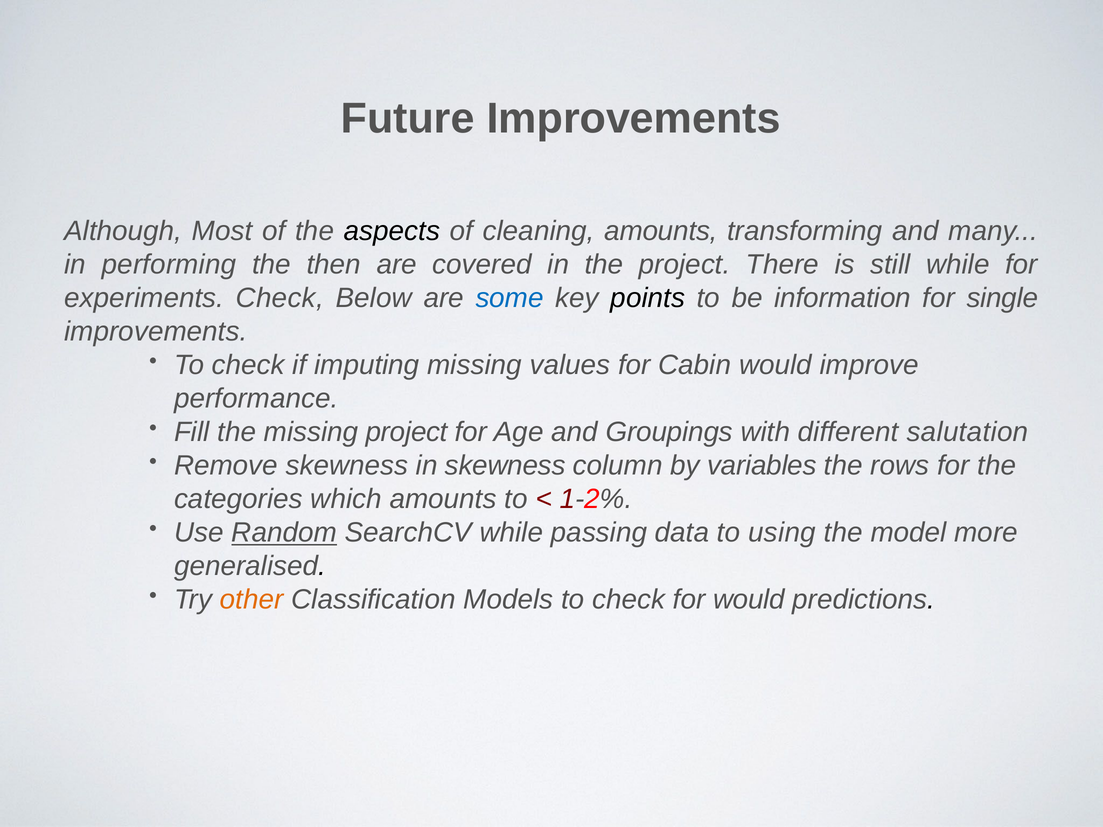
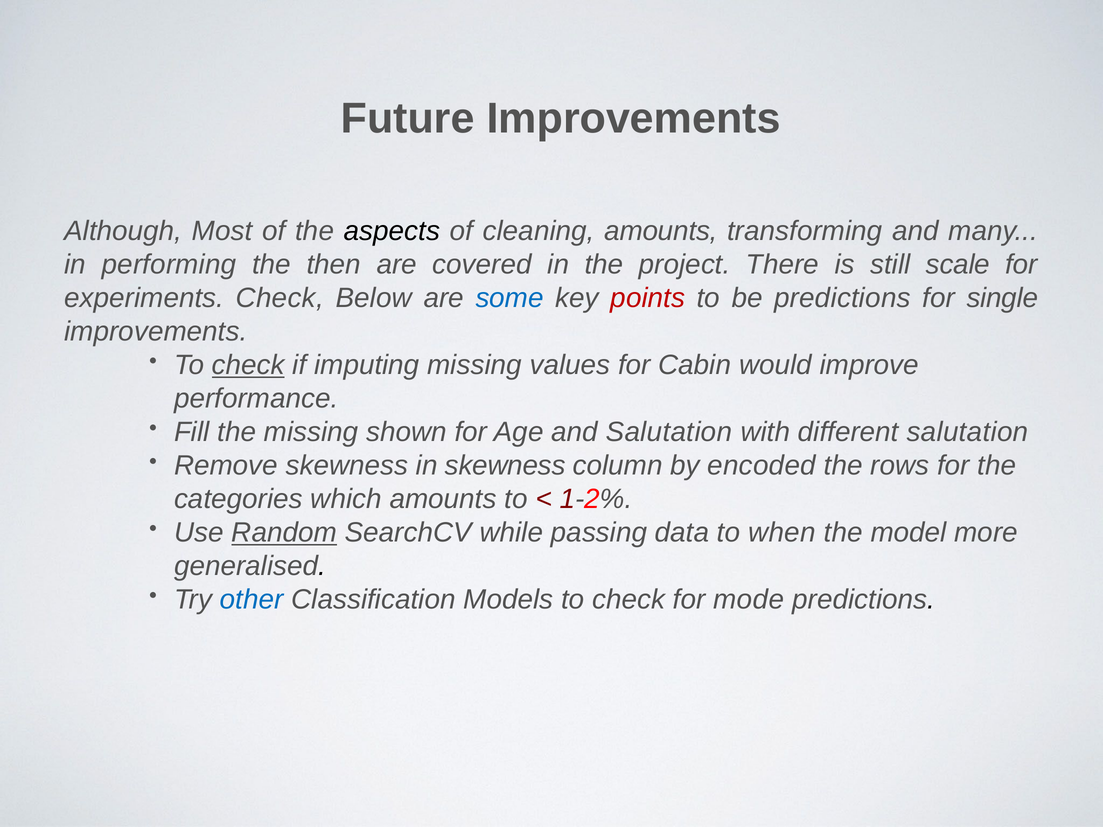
still while: while -> scale (958, 265)
points colour: black -> red (648, 298)
be information: information -> predictions (842, 298)
check underline: none -> present (248, 365)
missing project: project -> shown (407, 432)
and Groupings: Groupings -> Salutation (669, 432)
variables: variables -> encoded (762, 466)
using: using -> when (782, 533)
other colour: orange -> blue (252, 600)
for would: would -> mode (749, 600)
